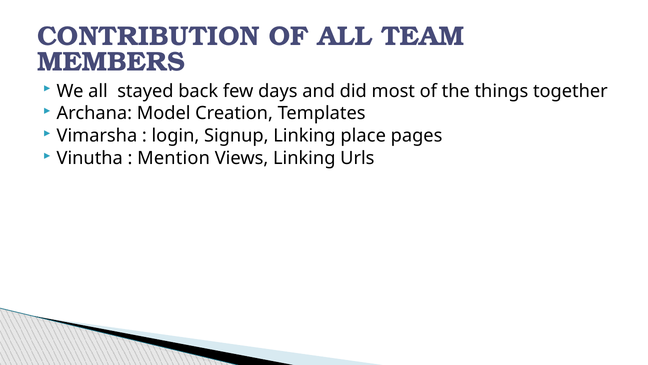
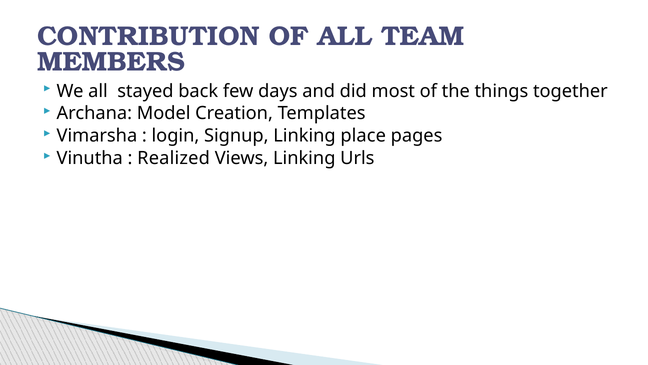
Mention: Mention -> Realized (174, 158)
